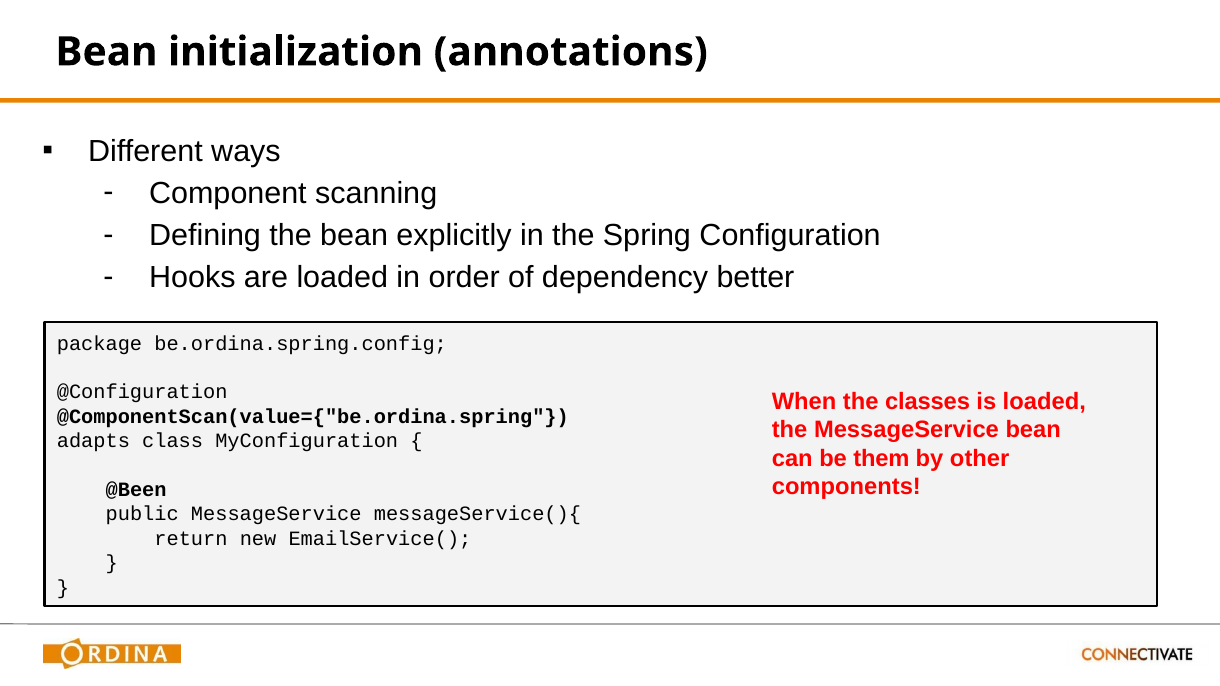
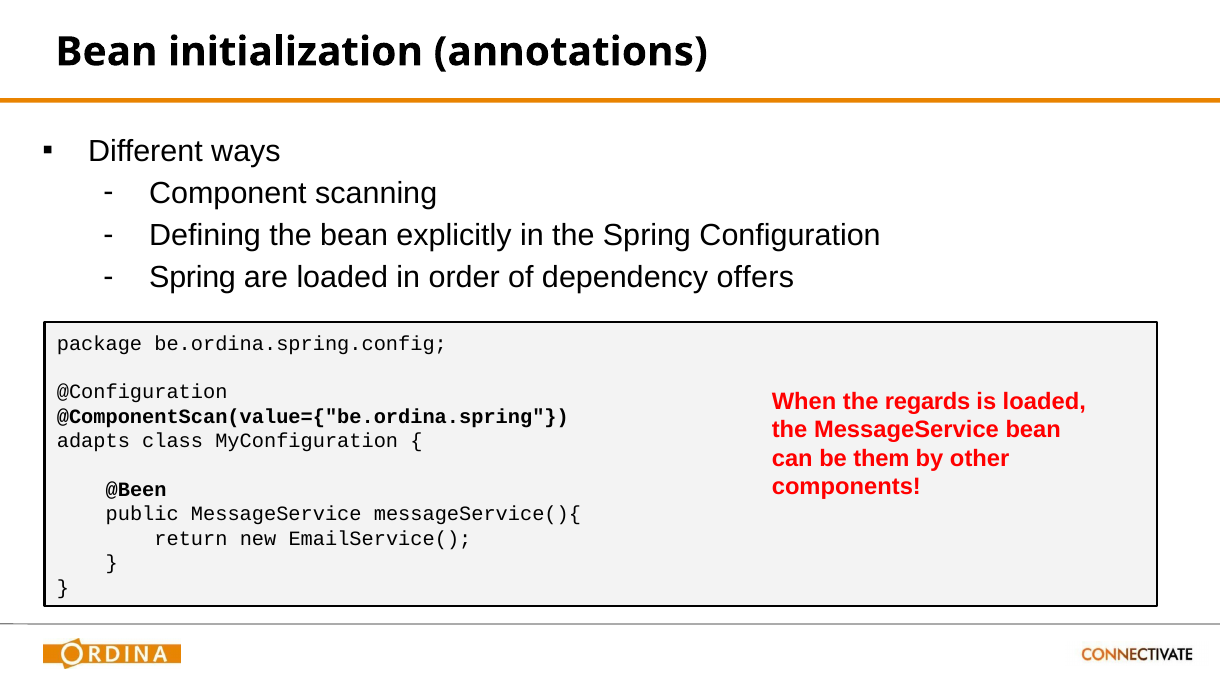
Hooks: Hooks -> Spring (193, 278)
better: better -> offers (755, 278)
classes: classes -> regards (928, 402)
